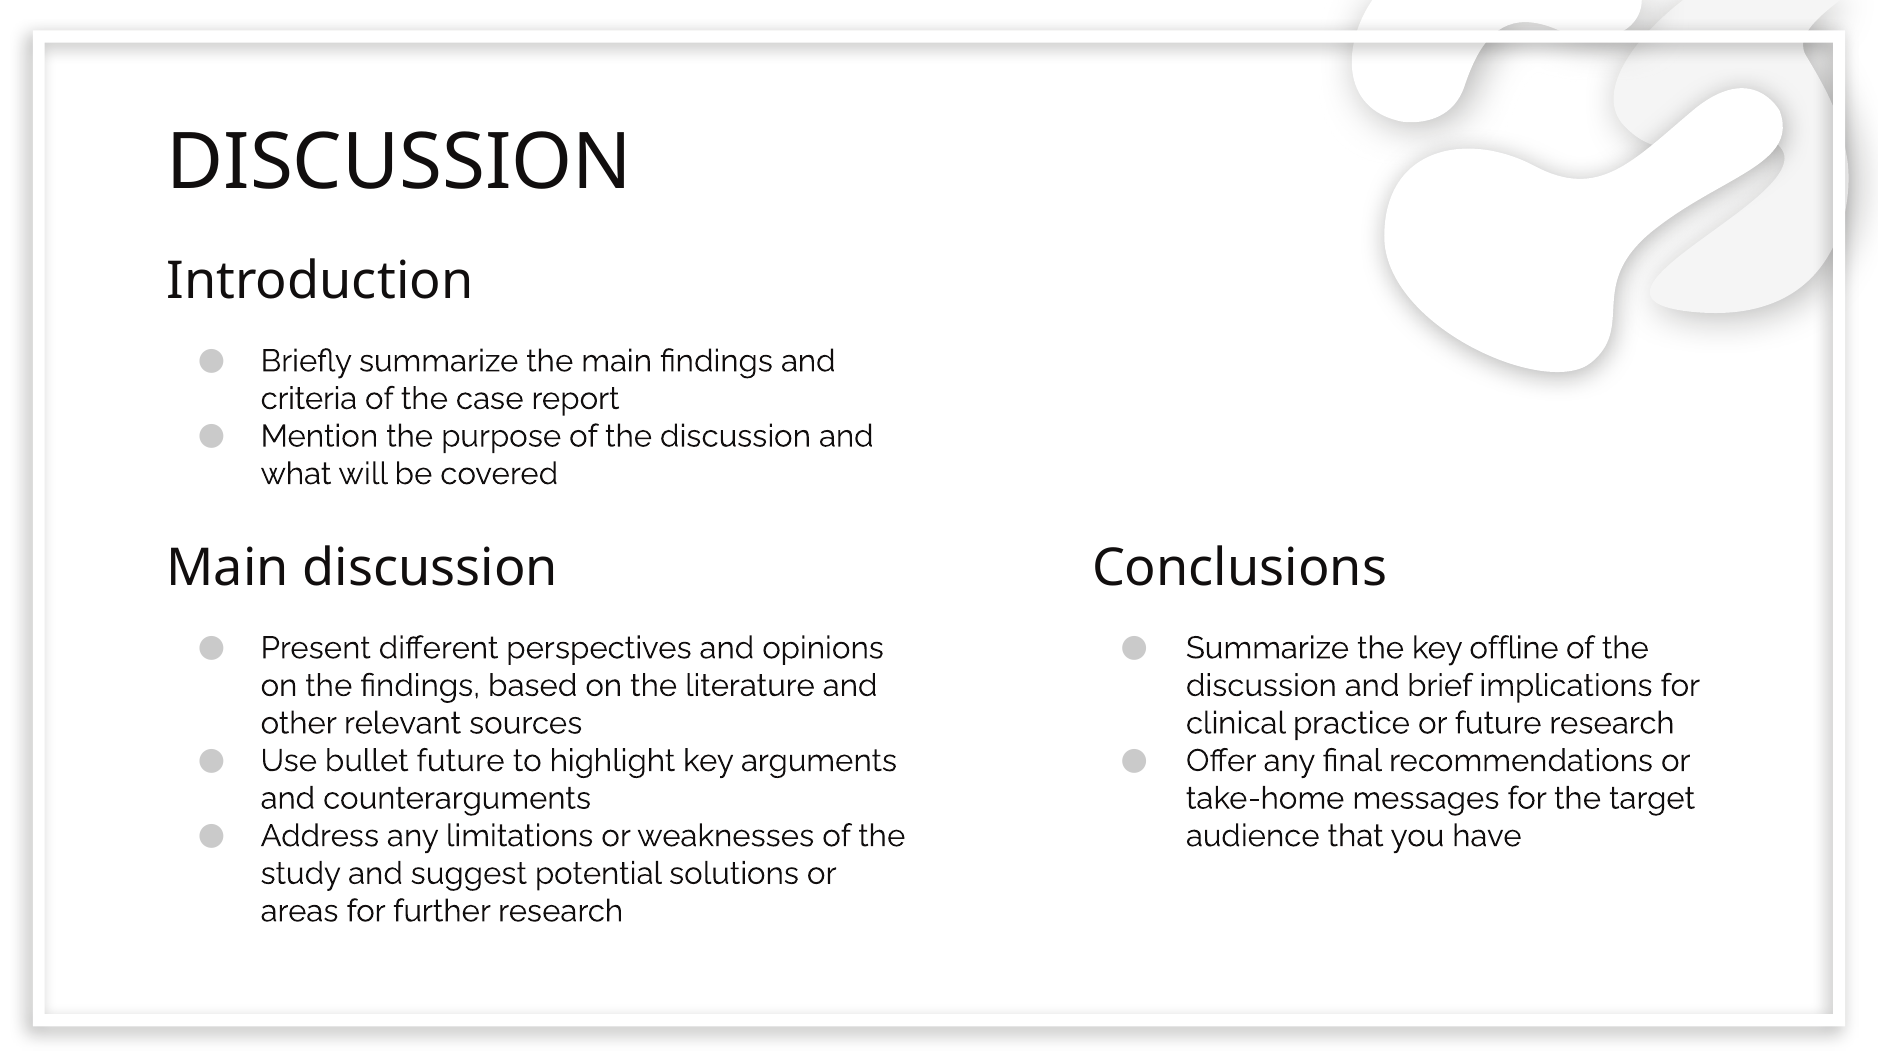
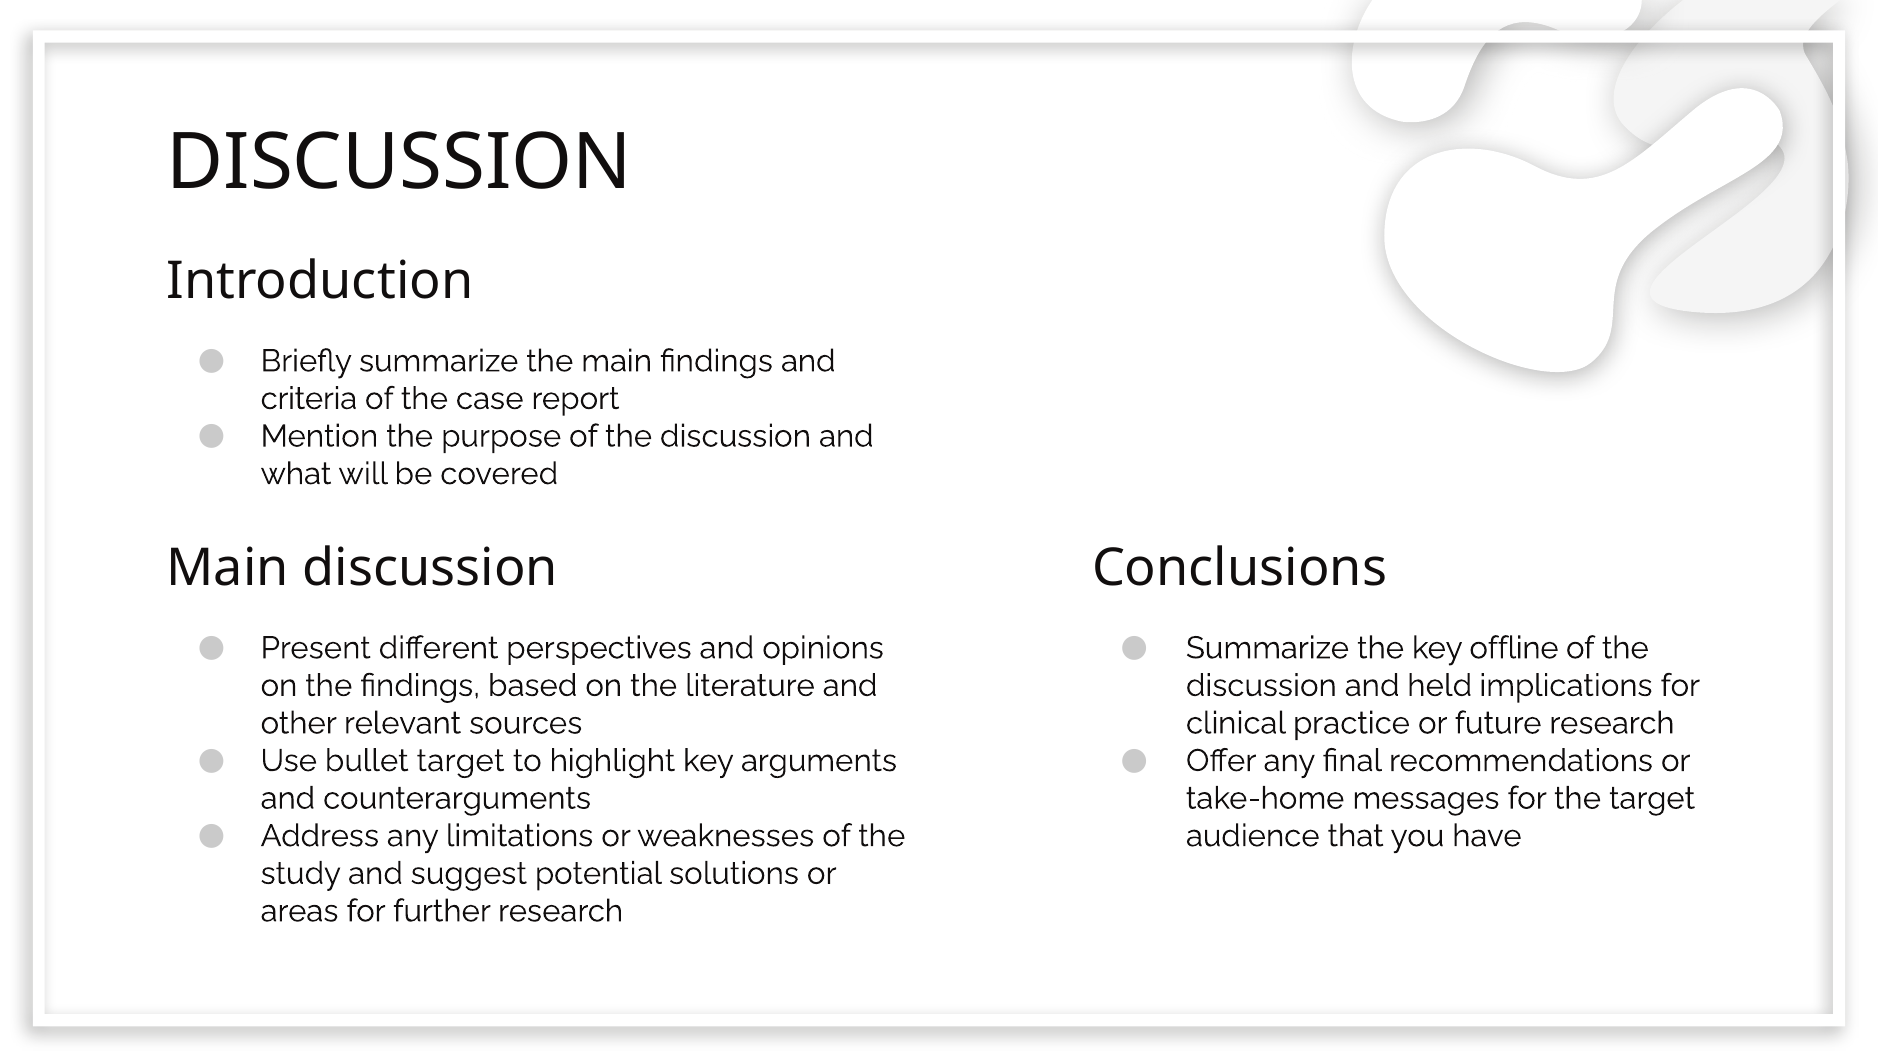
brief: brief -> held (1440, 685)
bullet future: future -> target (460, 760)
